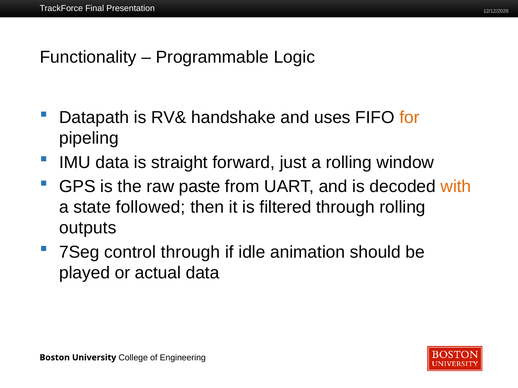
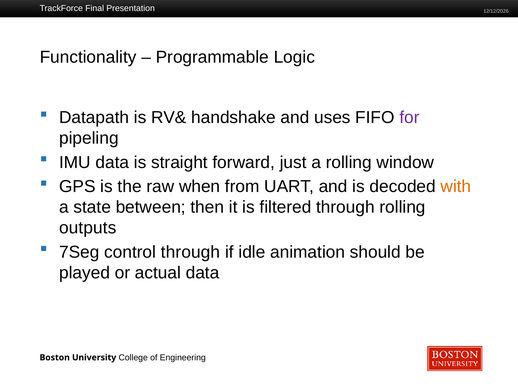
for colour: orange -> purple (409, 118)
paste: paste -> when (200, 187)
followed: followed -> between (151, 208)
